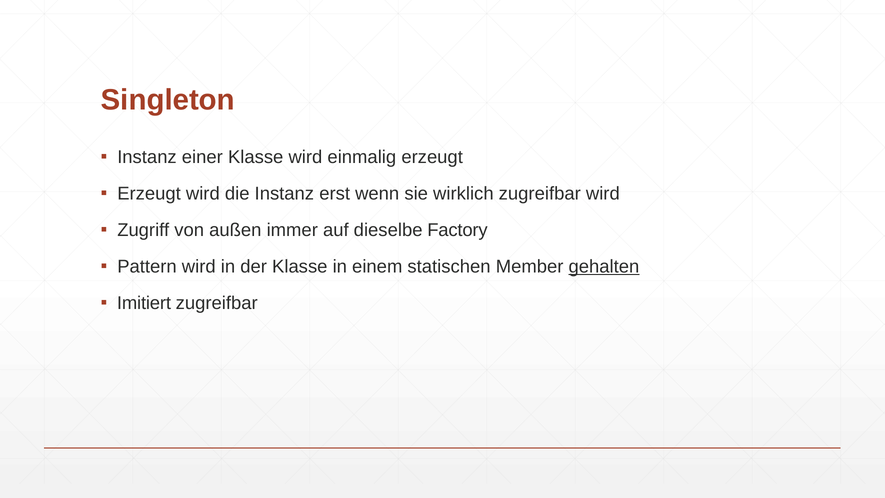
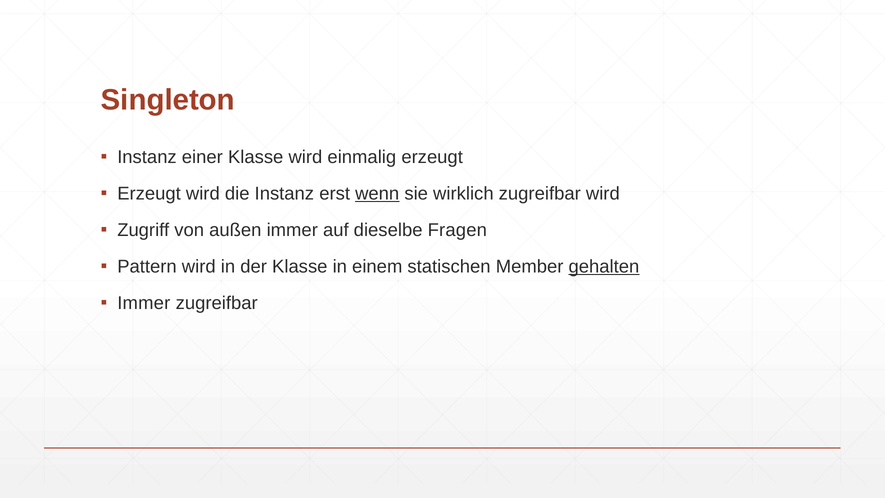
wenn underline: none -> present (377, 193)
Factory: Factory -> Fragen (457, 230)
Imitiert: Imitiert -> Immer (144, 303)
